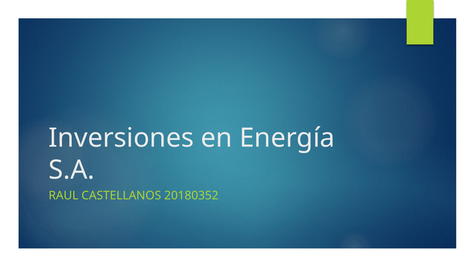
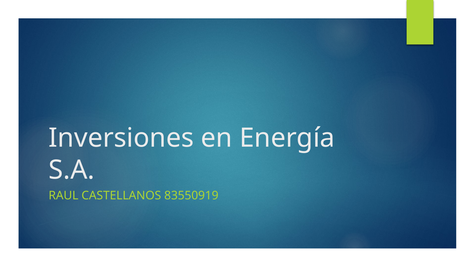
20180352: 20180352 -> 83550919 (191, 196)
